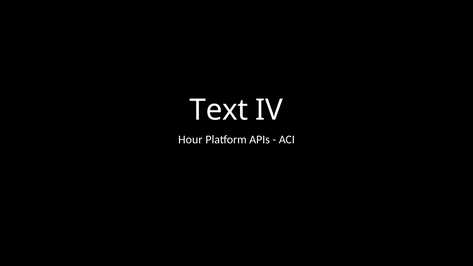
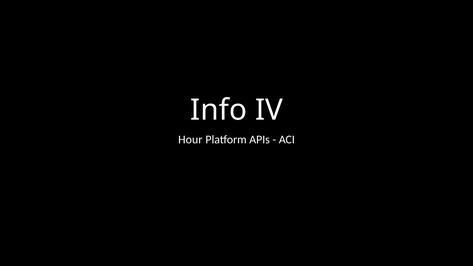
Text: Text -> Info (219, 110)
